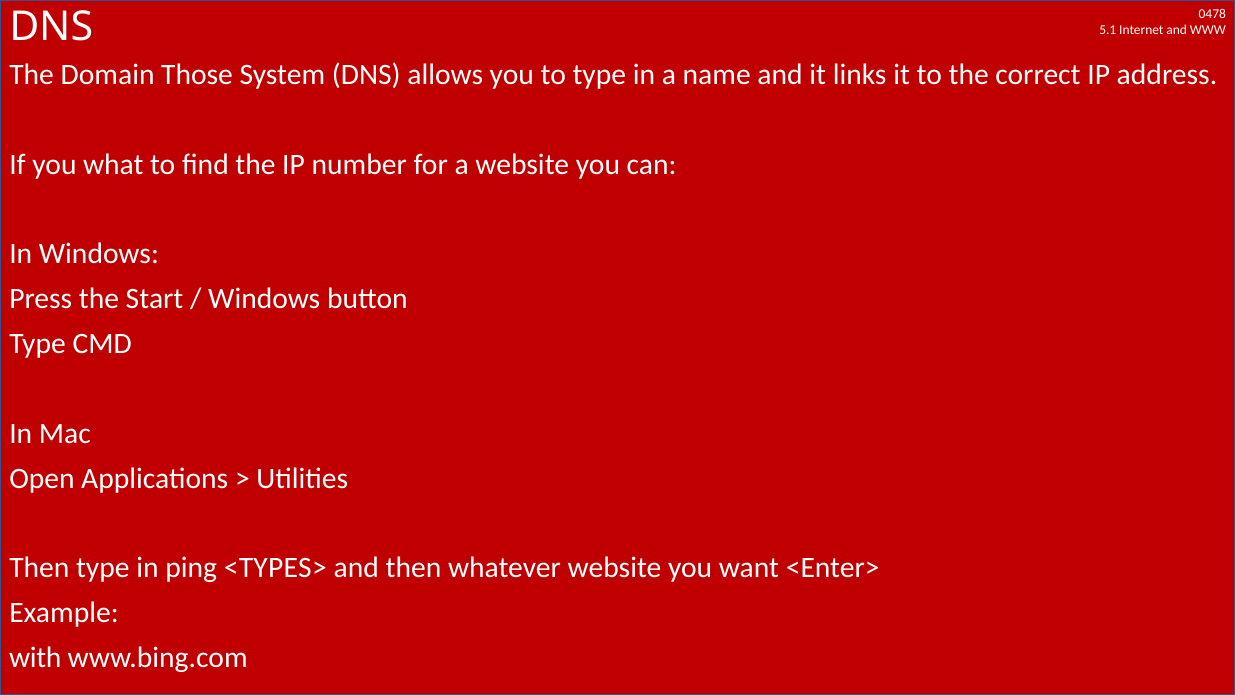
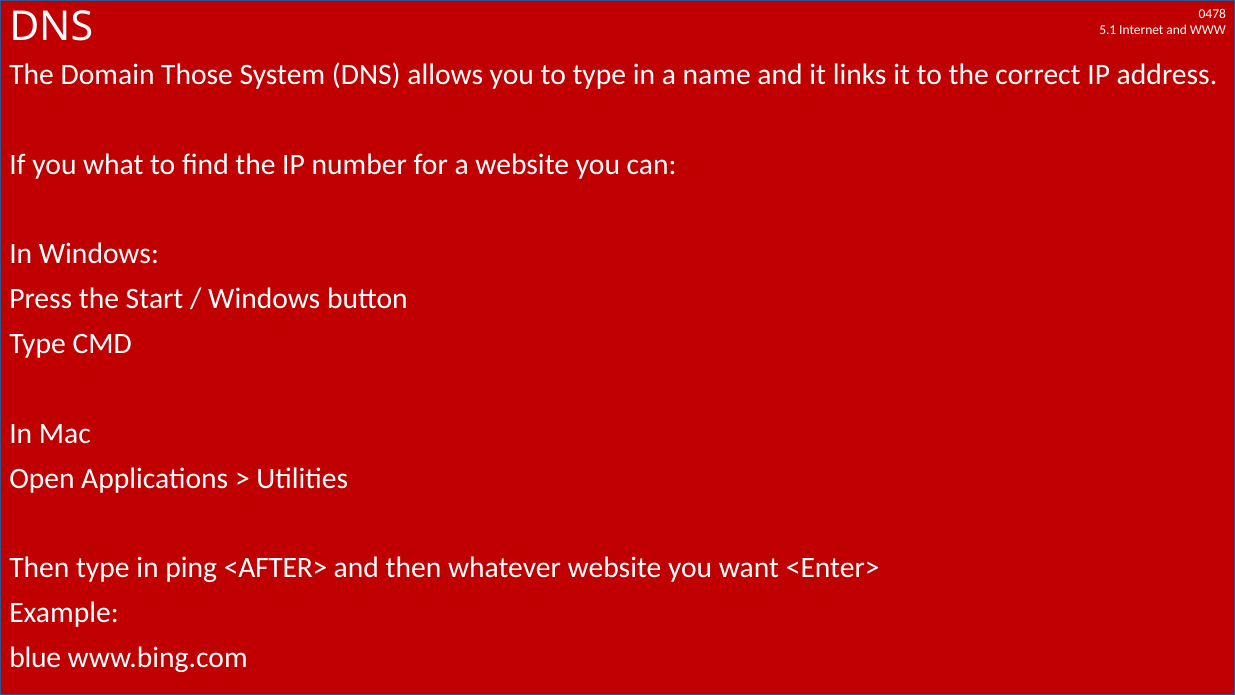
<TYPES>: <TYPES> -> <AFTER> (276, 568)
with: with -> blue (35, 657)
